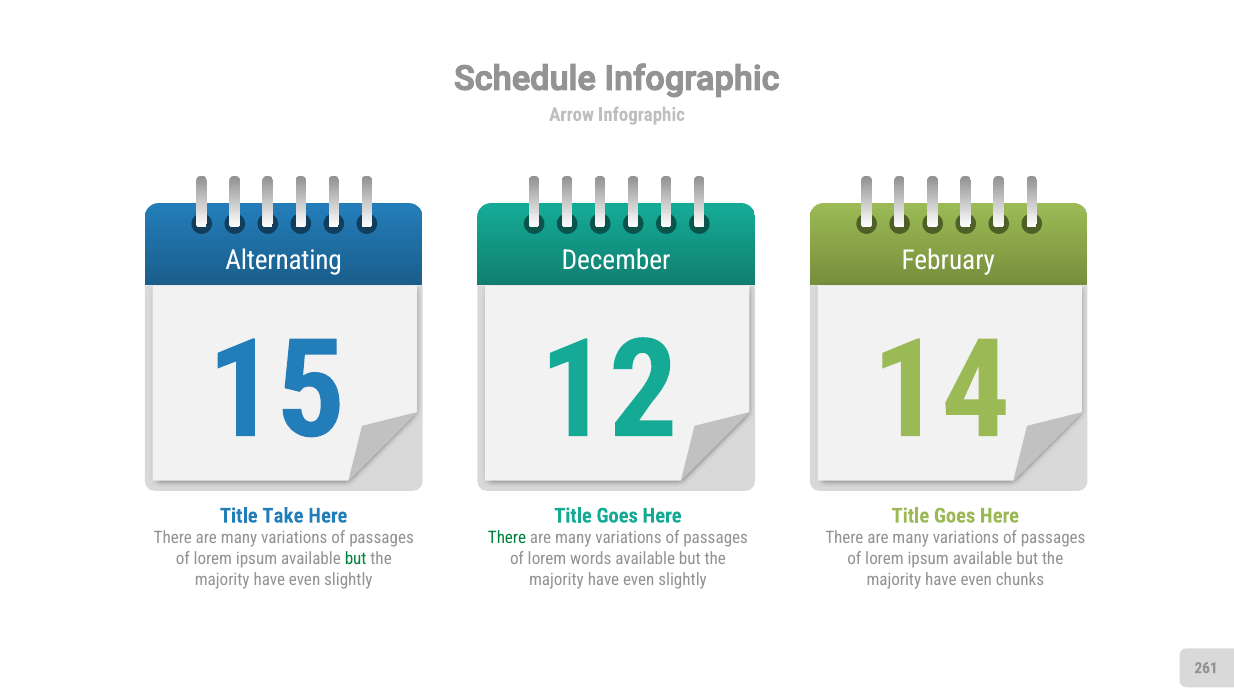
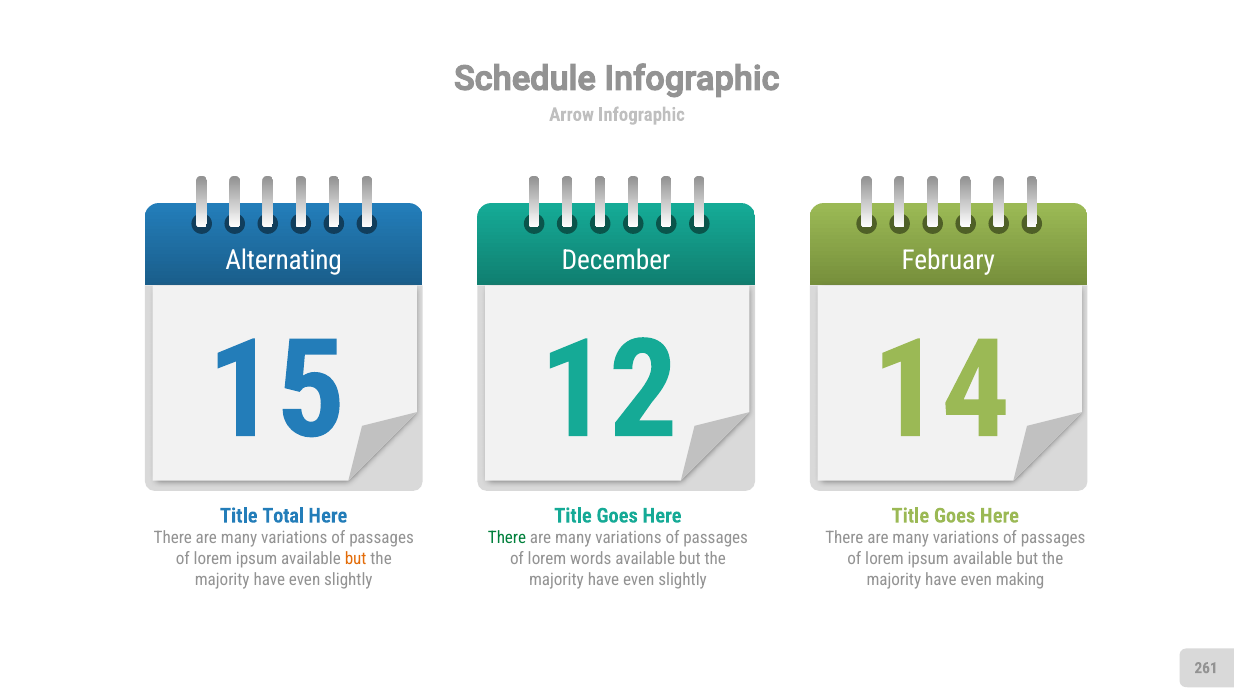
Take: Take -> Total (283, 516)
but colour: green -> orange (356, 559)
chunks: chunks -> making (1020, 579)
